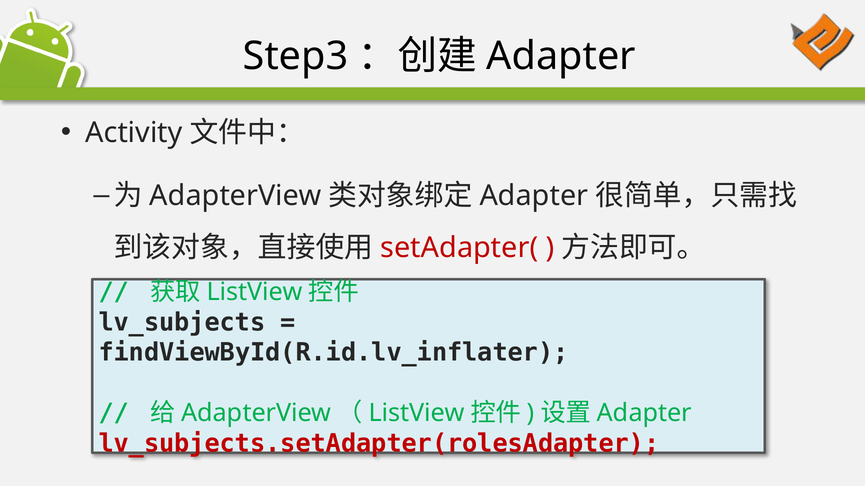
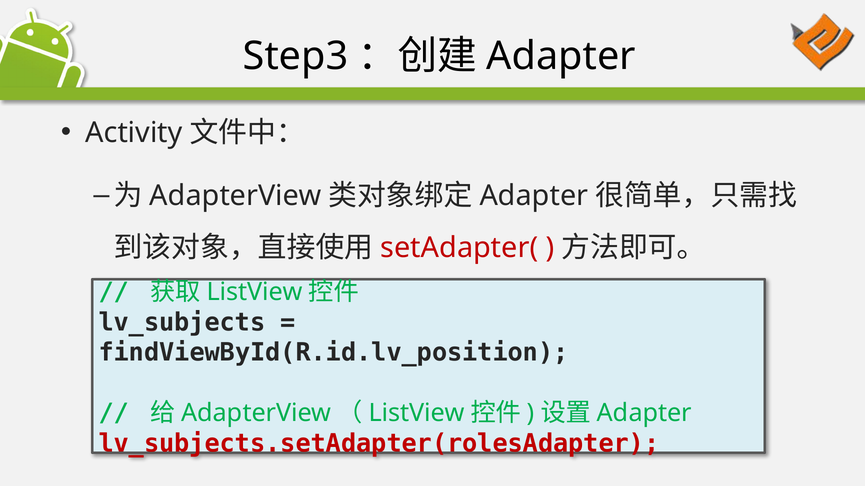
findViewById(R.id.lv_inflater: findViewById(R.id.lv_inflater -> findViewById(R.id.lv_position (334, 353)
